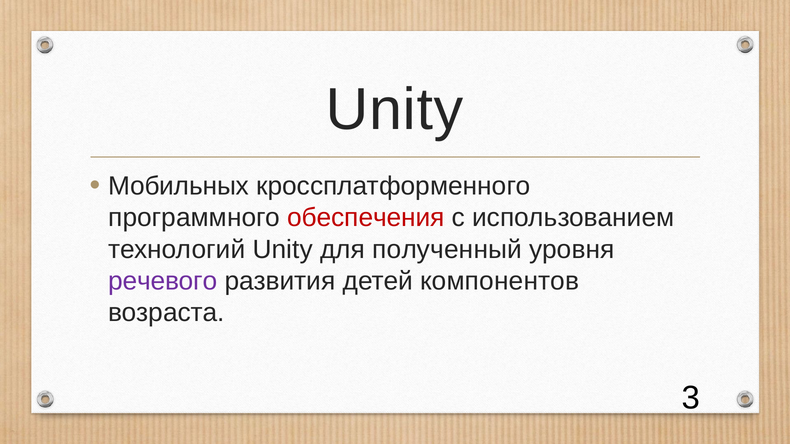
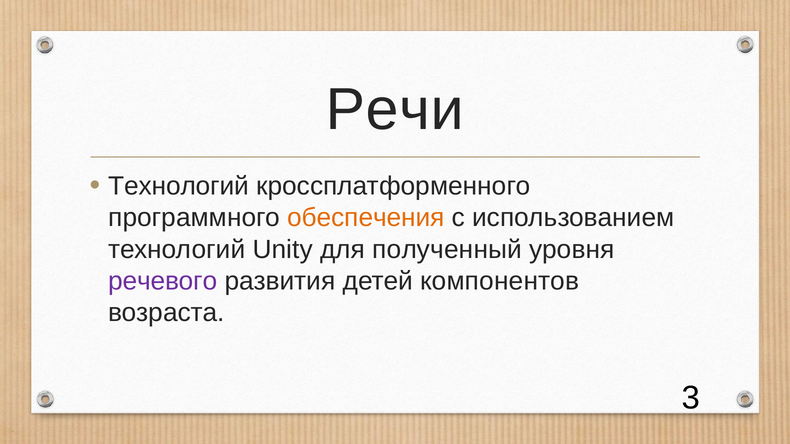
Unity: Unity -> Речи (395, 110)
Мобильных: Мобильных -> Технологий (179, 186)
обеспечения colour: red -> orange (366, 218)
